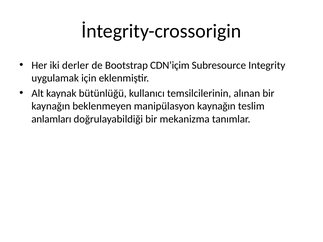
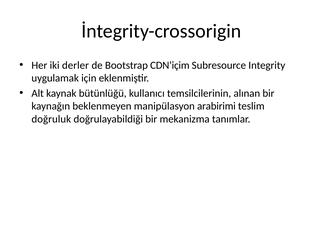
manipülasyon kaynağın: kaynağın -> arabirimi (216, 106)
anlamları: anlamları -> doğruluk (51, 119)
